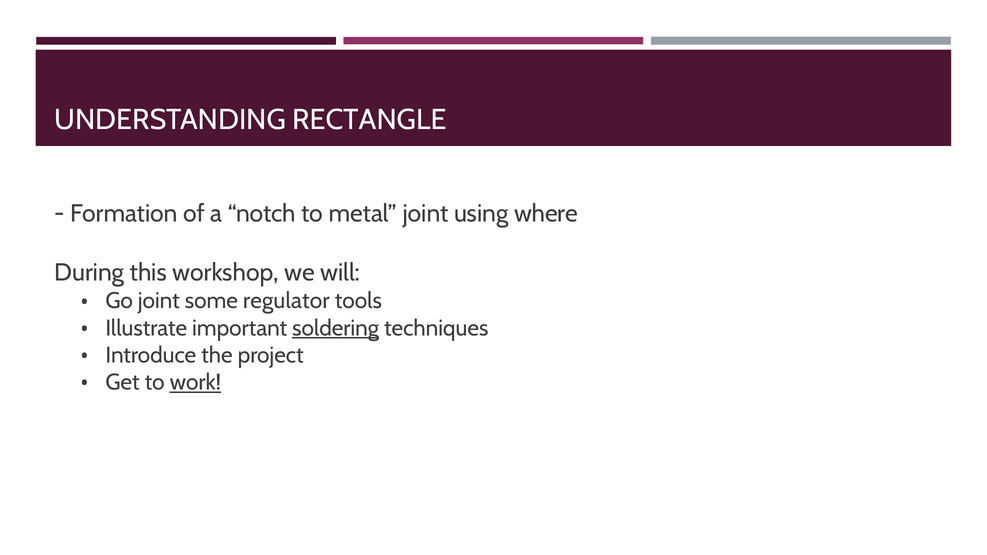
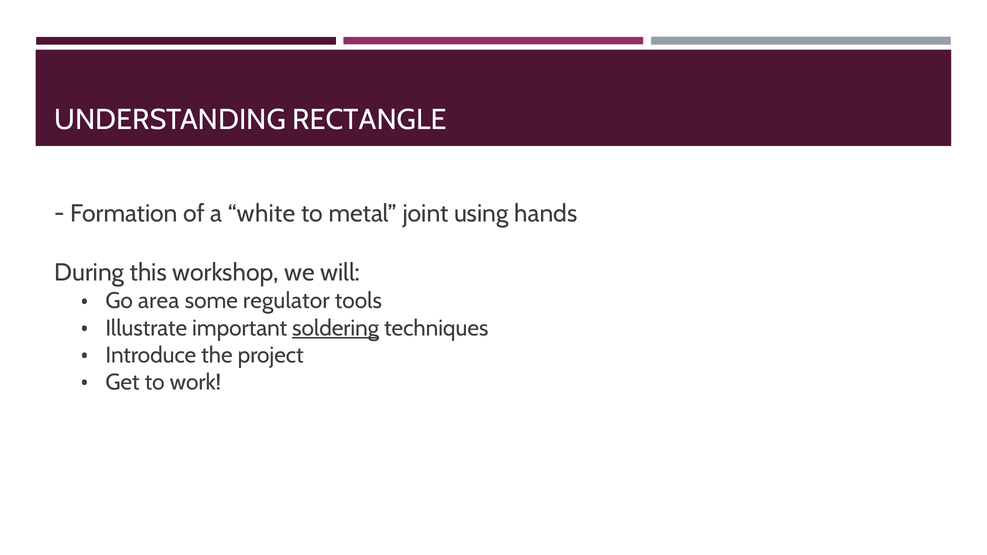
notch: notch -> white (262, 214)
where: where -> hands (546, 214)
Go joint: joint -> area (159, 301)
work underline: present -> none (195, 382)
